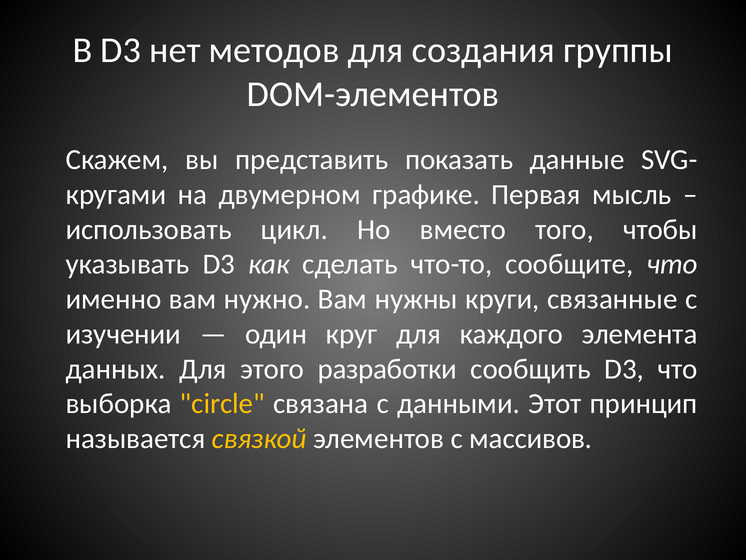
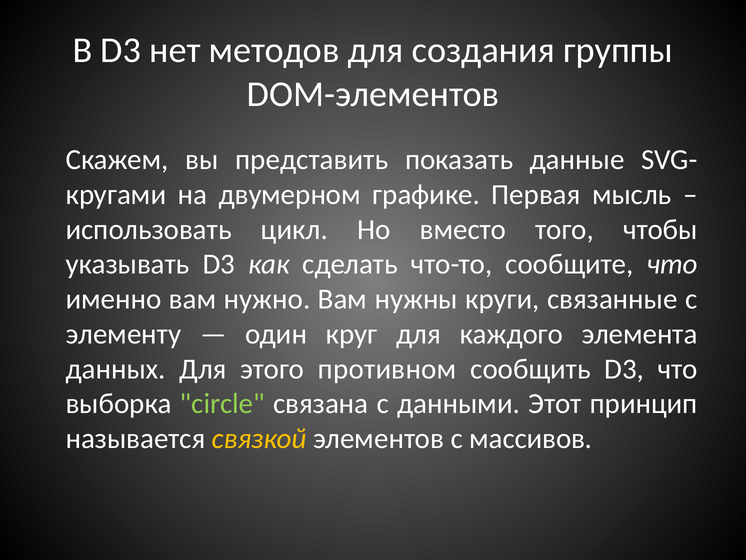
изучении: изучении -> элементу (123, 334)
разработки: разработки -> противном (387, 369)
circle colour: yellow -> light green (222, 403)
